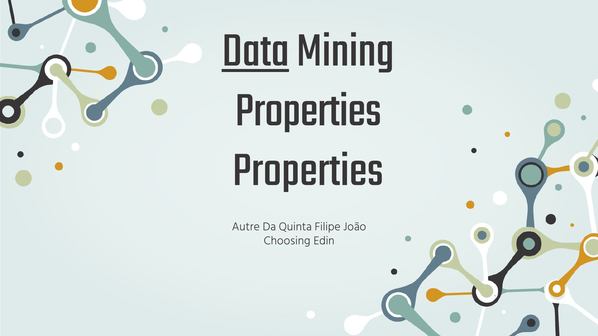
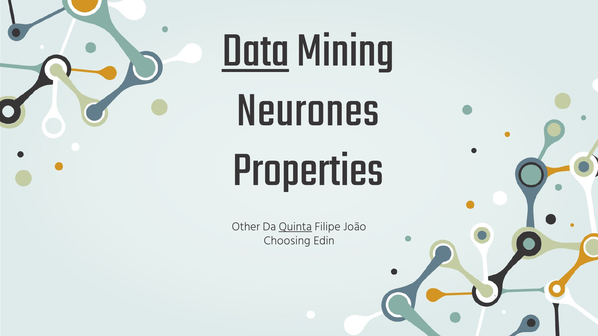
Properties: Properties -> Neurones (308, 109)
Autre: Autre -> Other (246, 227)
Quinta underline: none -> present (295, 227)
